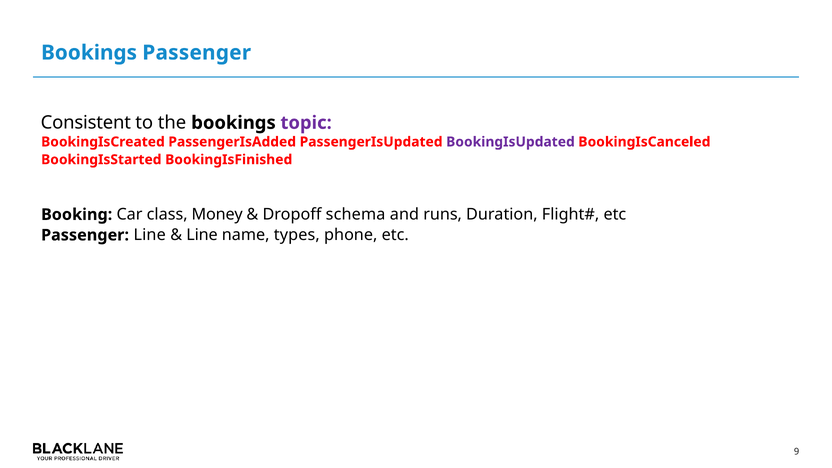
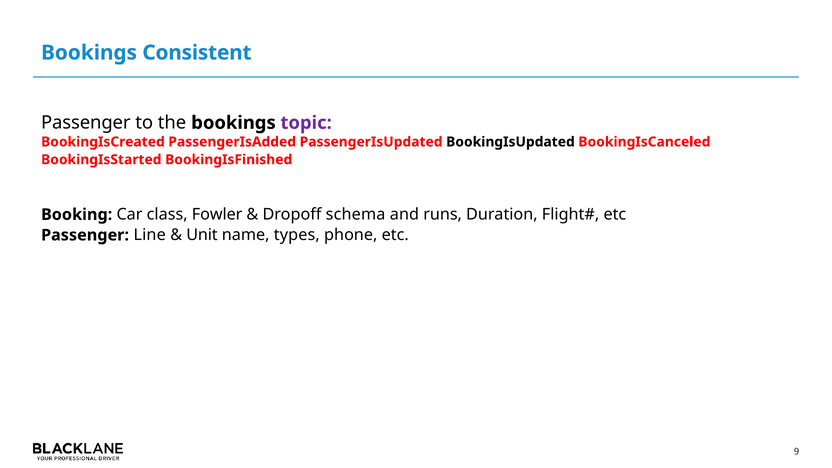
Bookings Passenger: Passenger -> Consistent (197, 53)
Consistent: Consistent -> Passenger (86, 123)
BookingIsUpdated colour: purple -> black (510, 142)
Money: Money -> Fowler (217, 215)
Line: Line -> Unit (202, 235)
